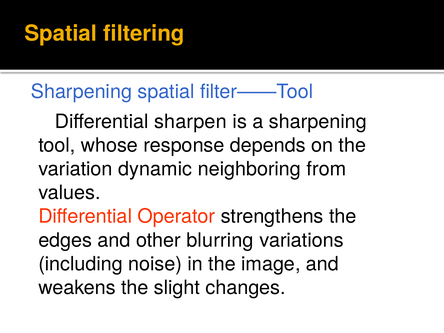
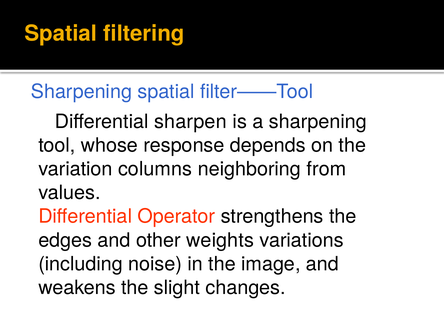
dynamic: dynamic -> columns (155, 169)
blurring: blurring -> weights (220, 240)
